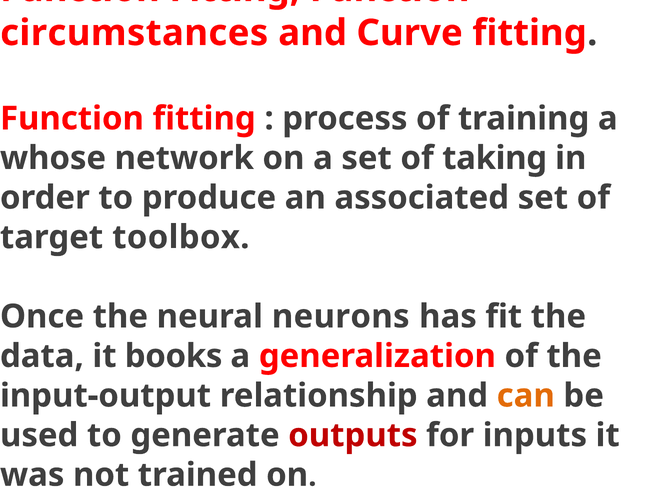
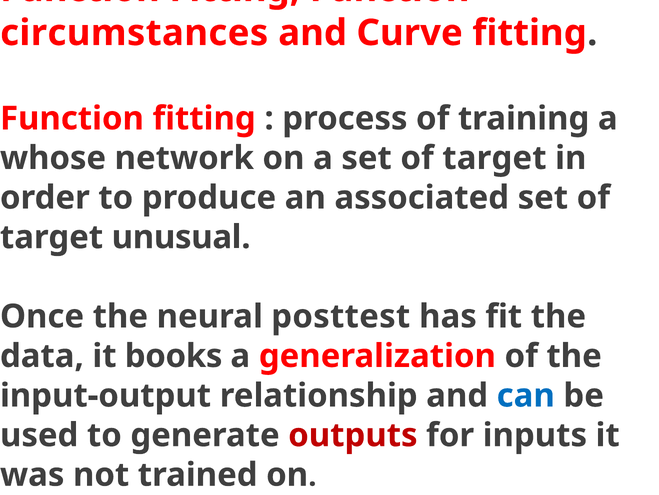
a set of taking: taking -> target (494, 158)
toolbox: toolbox -> unusual (181, 237)
neurons: neurons -> posttest (341, 316)
can colour: orange -> blue (526, 395)
